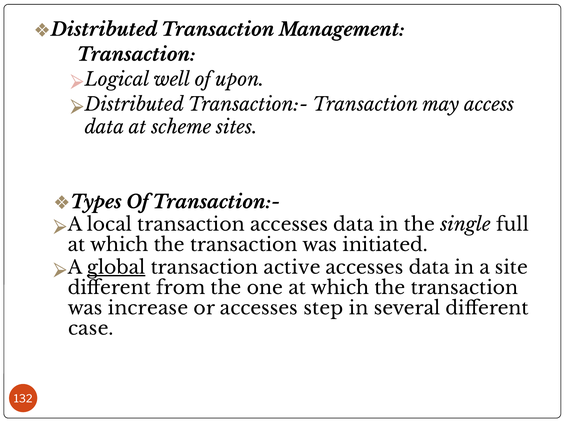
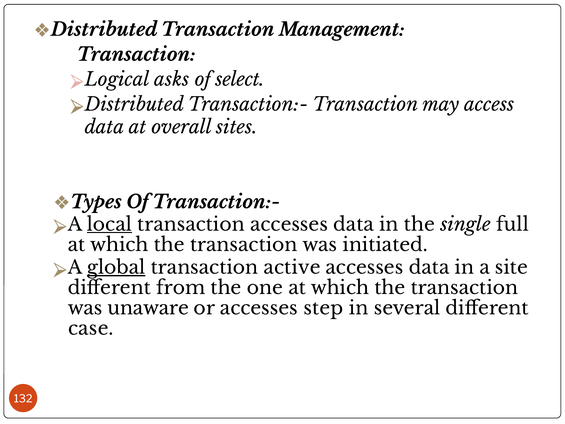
well: well -> asks (172, 79)
upon: upon -> select (240, 79)
scheme: scheme -> overall (182, 127)
local underline: none -> present (109, 224)
increase: increase -> unaware (148, 308)
